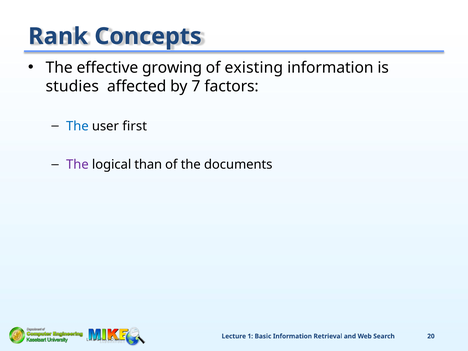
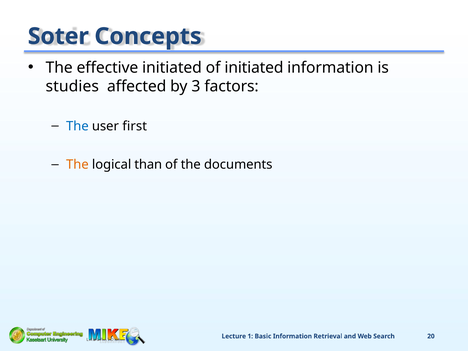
Rank: Rank -> Soter (58, 36)
effective growing: growing -> initiated (172, 68)
of existing: existing -> initiated (254, 68)
7: 7 -> 3 (196, 86)
The colour: purple -> orange (77, 164)
